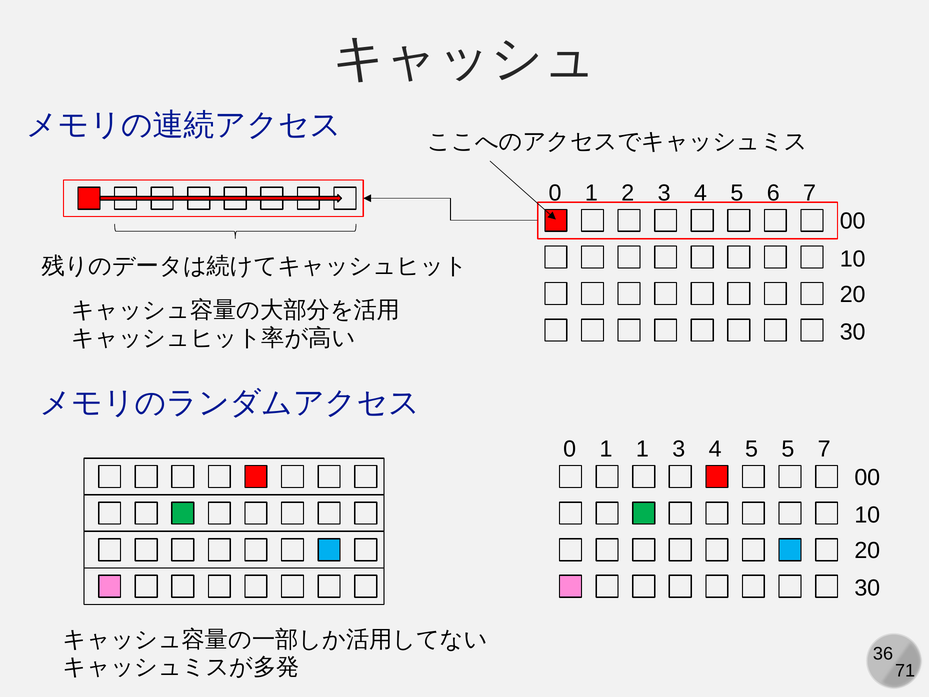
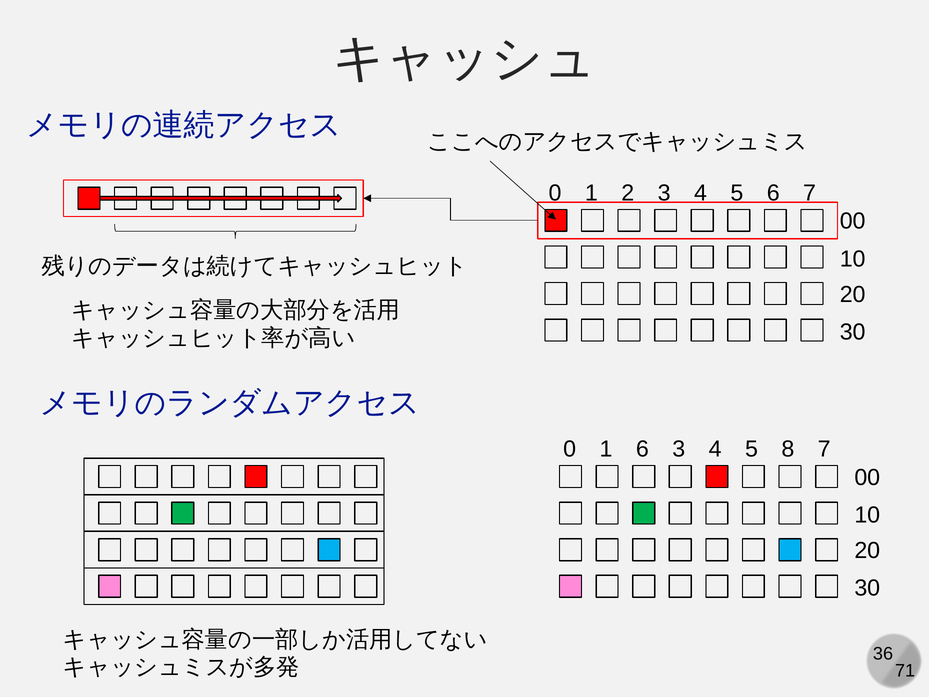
1 1: 1 -> 6 (642, 449)
5 5: 5 -> 8 (788, 449)
